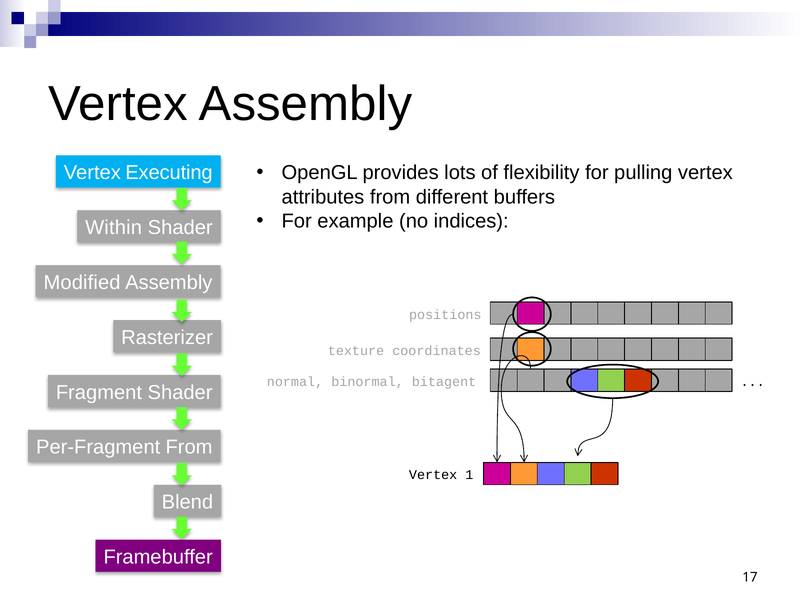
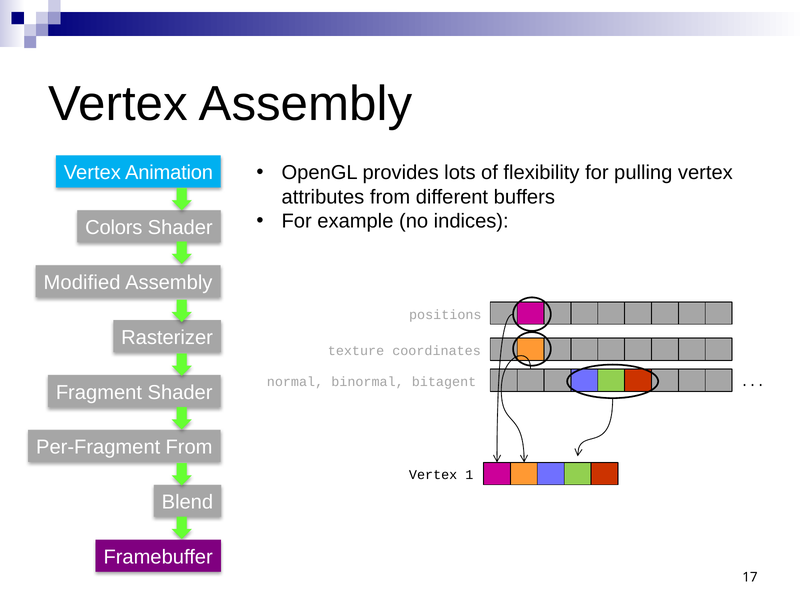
Executing: Executing -> Animation (169, 173)
Within: Within -> Colors (114, 228)
